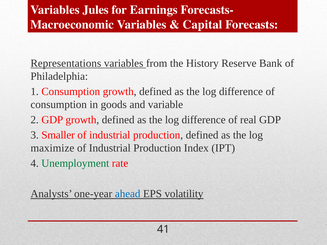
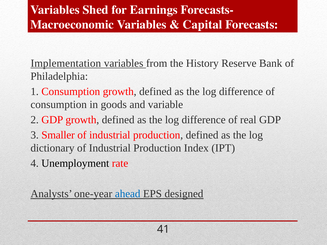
Jules: Jules -> Shed (96, 10)
Representations: Representations -> Implementation (66, 63)
maximize: maximize -> dictionary (52, 148)
Unemployment colour: green -> black (75, 164)
volatility: volatility -> designed (184, 194)
